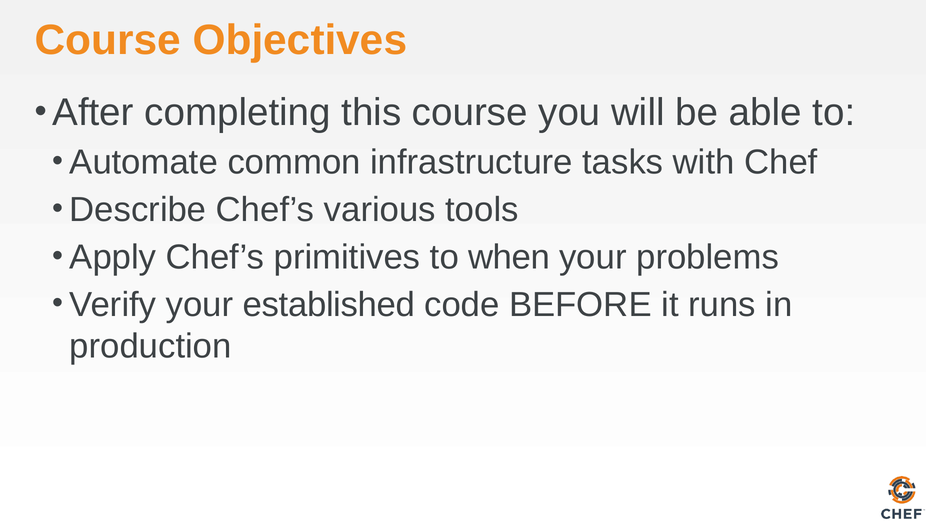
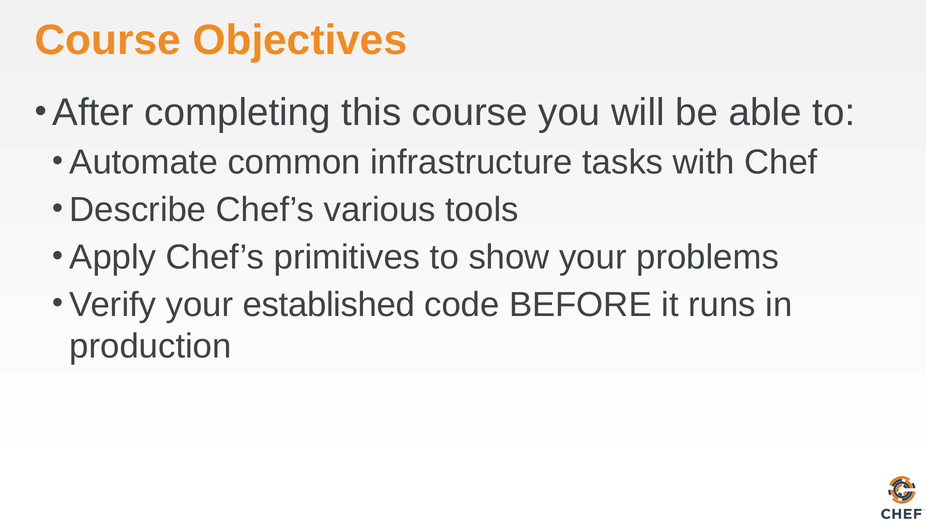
when: when -> show (509, 257)
